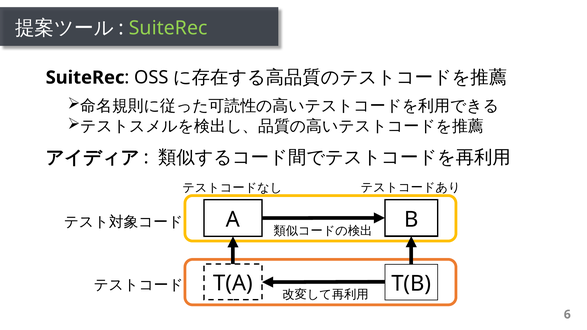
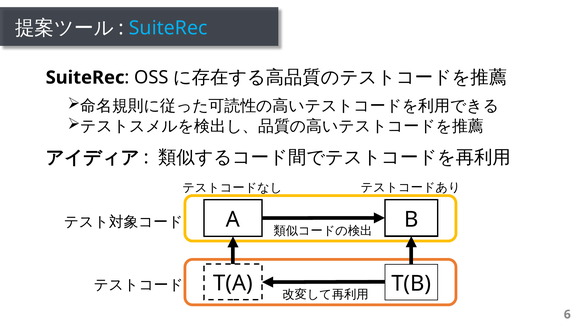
SuiteRec colour: light green -> light blue (168, 28)
